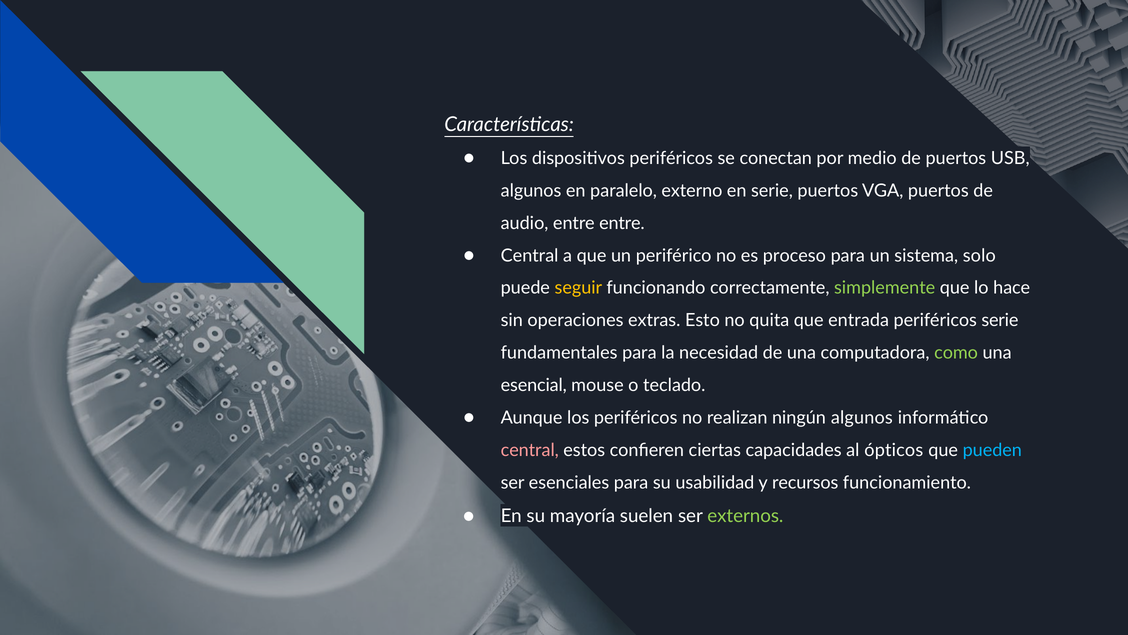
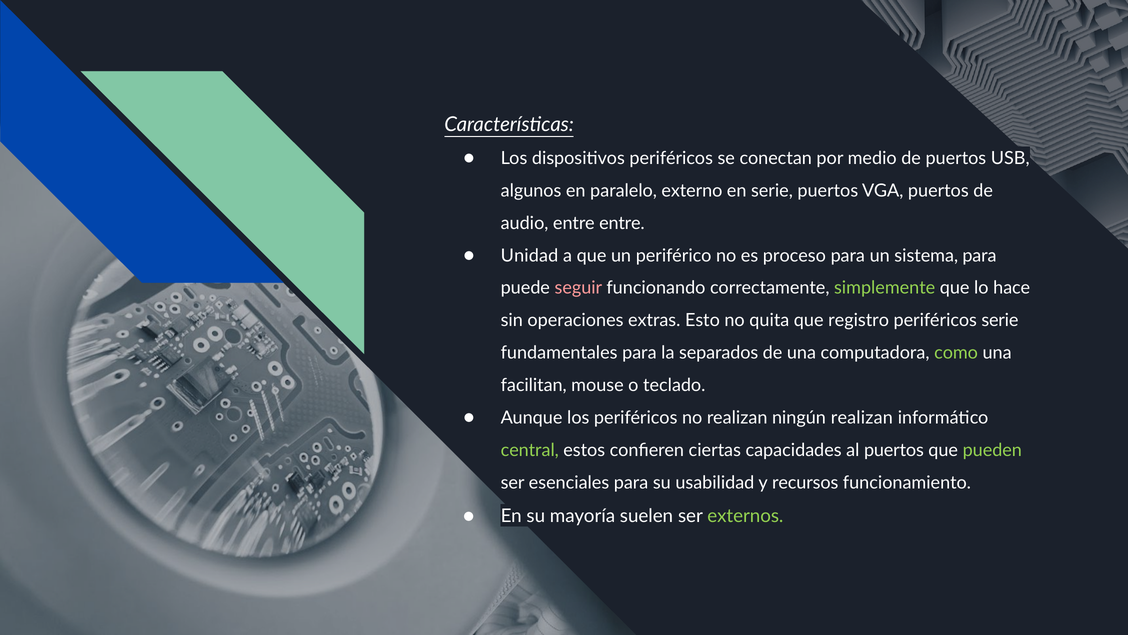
Central: Central -> Unidad (530, 255)
sistema solo: solo -> para (979, 255)
seguir colour: yellow -> pink (578, 288)
entrada: entrada -> registro (859, 320)
necesidad: necesidad -> separados (719, 353)
esencial: esencial -> facilitan (534, 385)
ningún algunos: algunos -> realizan (862, 417)
central colour: pink -> light green (530, 450)
al ópticos: ópticos -> puertos (894, 450)
pueden colour: light blue -> light green (992, 450)
